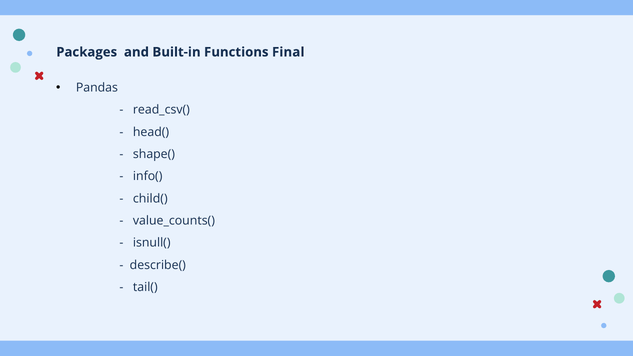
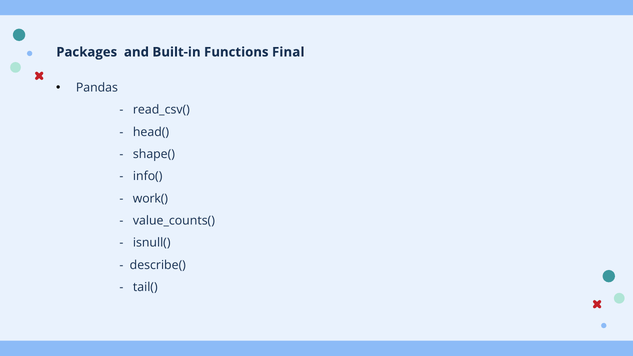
child(: child( -> work( (150, 199)
